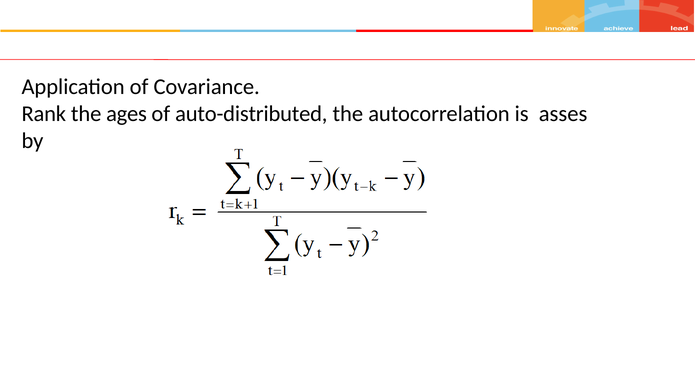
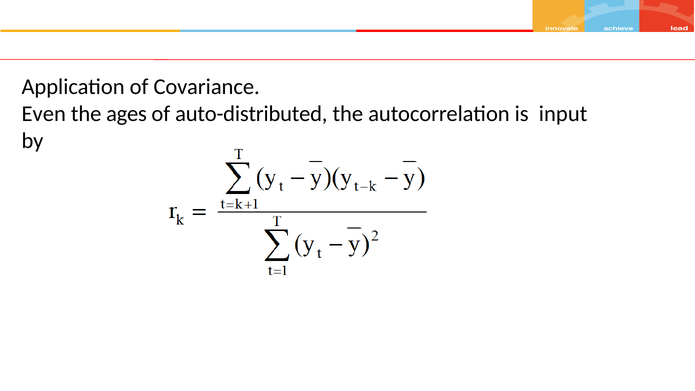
Rank: Rank -> Even (44, 114)
asses: asses -> input (563, 114)
